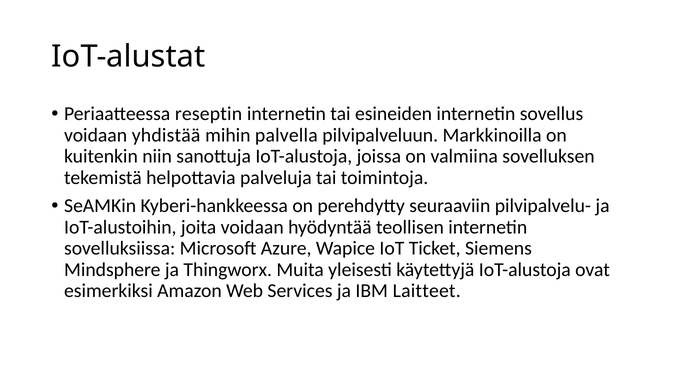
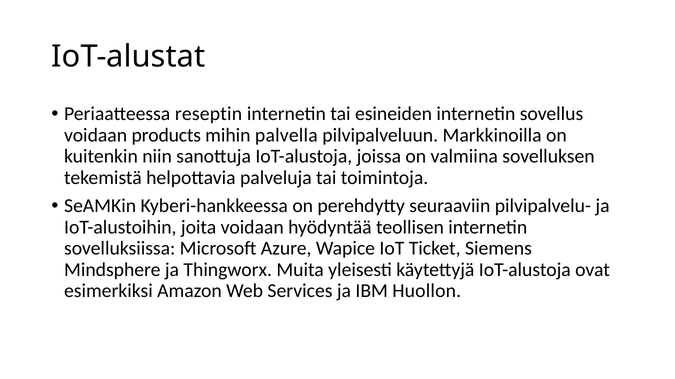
yhdistää: yhdistää -> products (166, 135)
Laitteet: Laitteet -> Huollon (427, 291)
